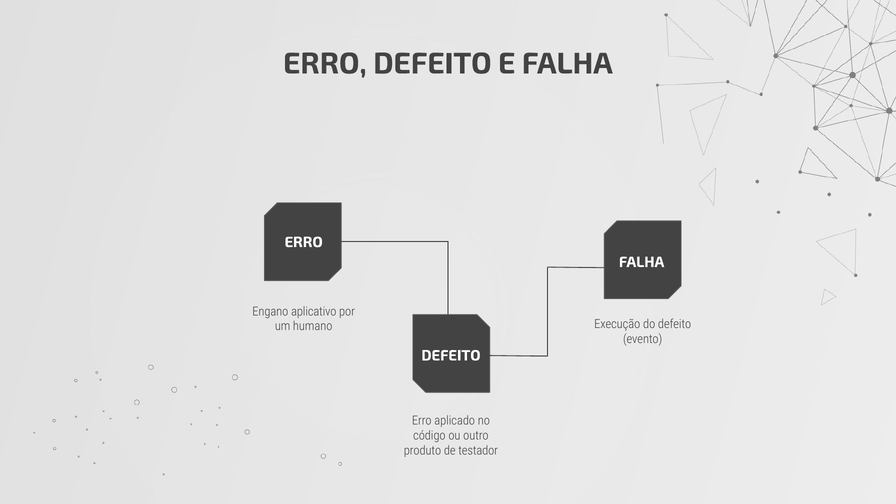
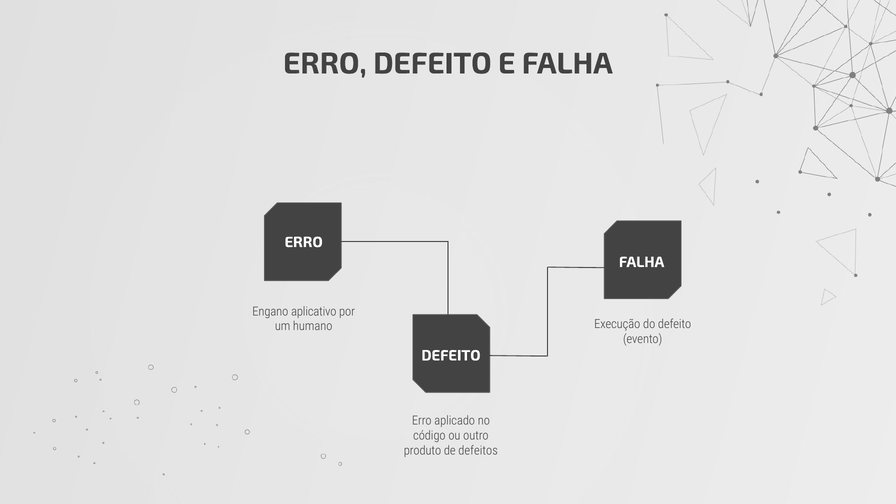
testador: testador -> defeitos (478, 450)
